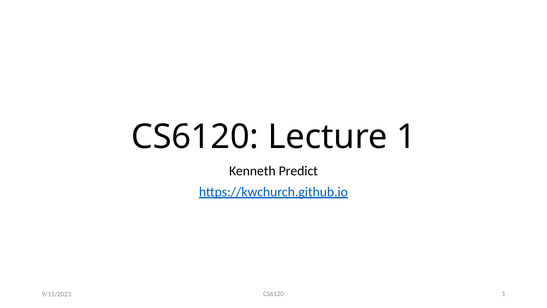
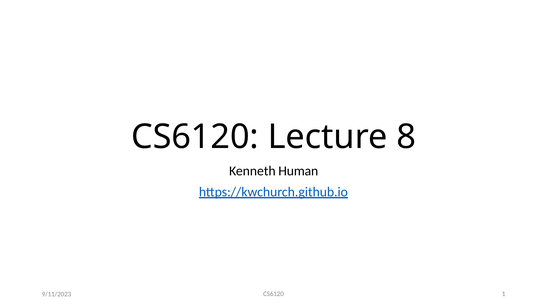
Lecture 1: 1 -> 8 (406, 137)
Predict: Predict -> Human (298, 171)
